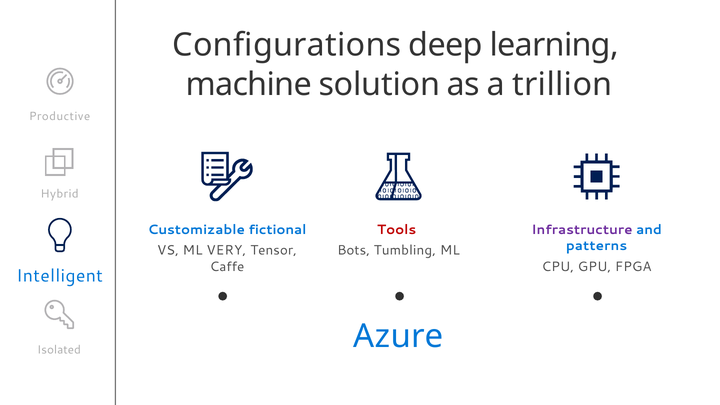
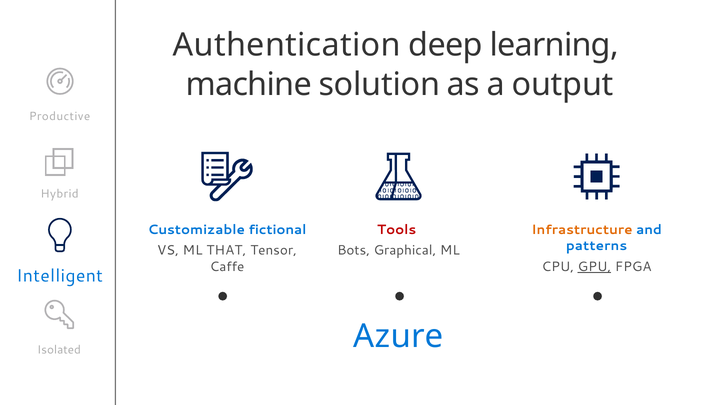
Configurations: Configurations -> Authentication (287, 45)
trillion: trillion -> output (563, 84)
Infrastructure colour: purple -> orange (582, 230)
VERY: VERY -> THAT (226, 250)
Tumbling: Tumbling -> Graphical (405, 250)
GPU underline: none -> present (594, 267)
